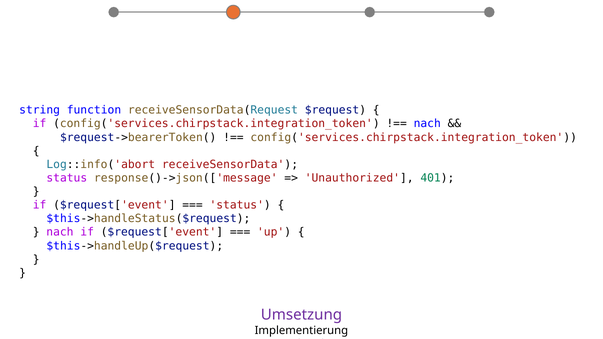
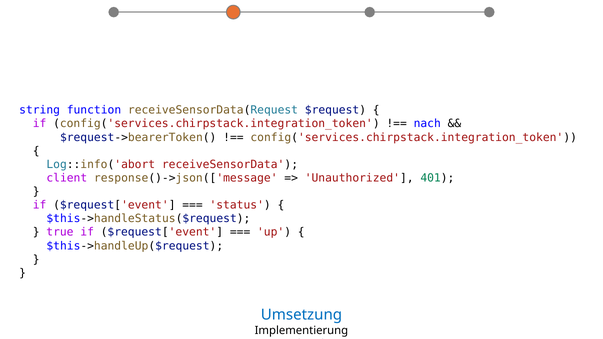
status: status -> client (67, 178)
nach: nach -> true (60, 232)
Umsetzung colour: purple -> blue (301, 315)
